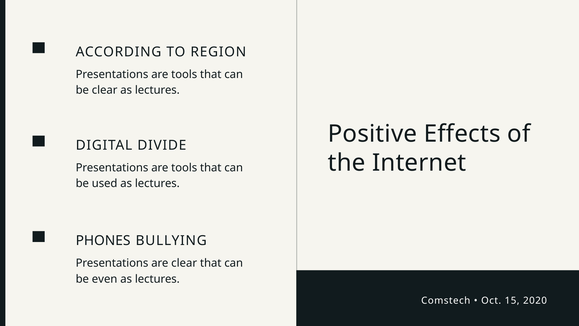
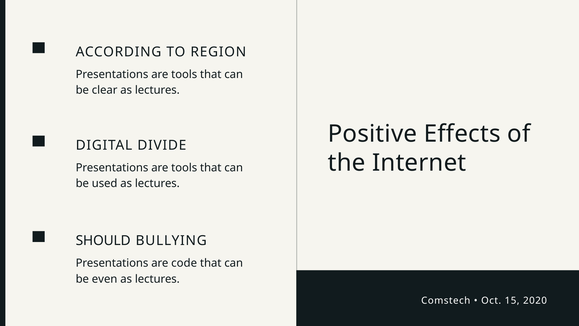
PHONES: PHONES -> SHOULD (103, 241)
are clear: clear -> code (184, 263)
